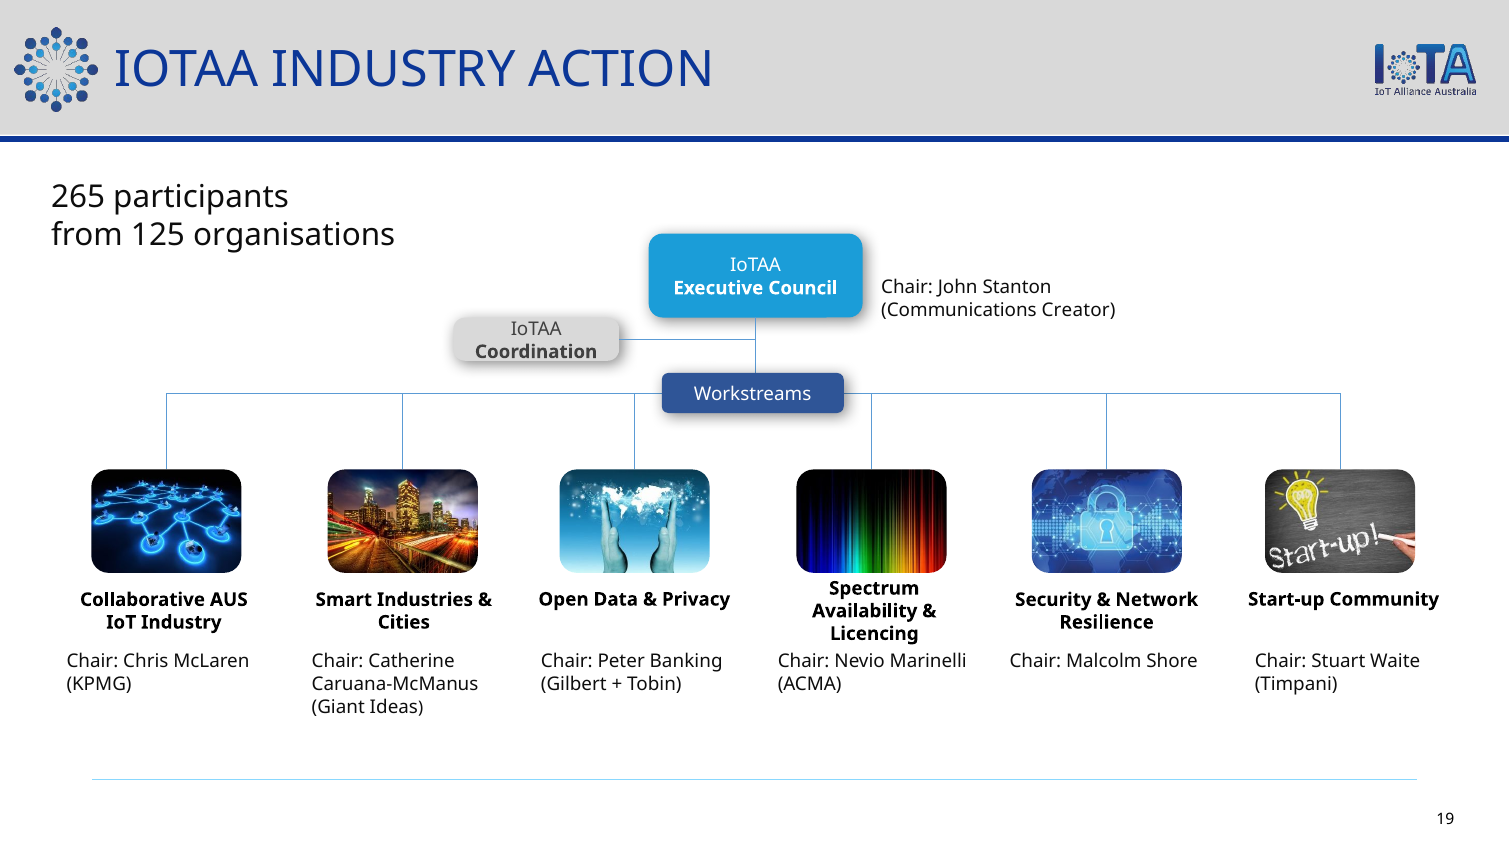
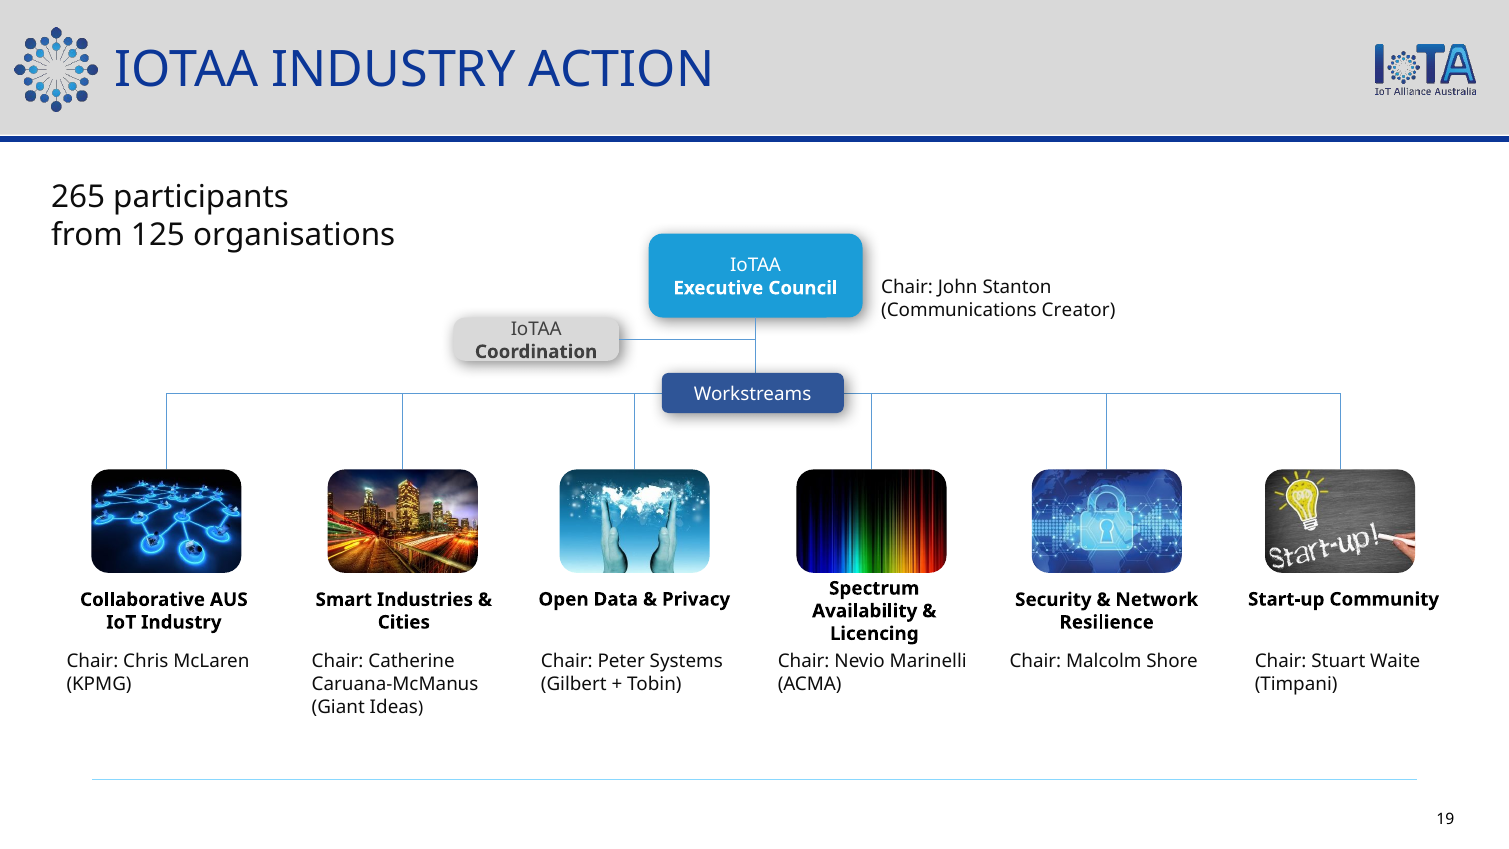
Banking: Banking -> Systems (686, 662)
